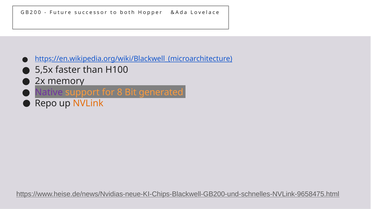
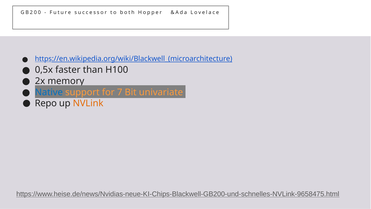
5,5x: 5,5x -> 0,5x (44, 70)
Native colour: purple -> blue (49, 92)
8: 8 -> 7 (120, 92)
generated: generated -> univariate (161, 92)
